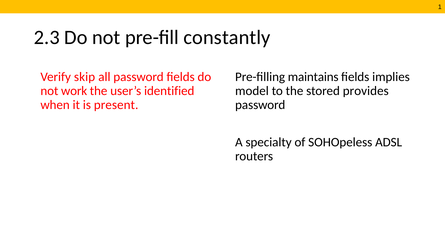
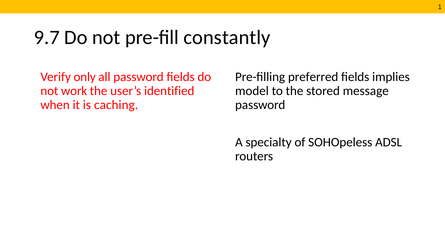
2.3: 2.3 -> 9.7 (47, 37)
skip: skip -> only (85, 77)
maintains: maintains -> preferred (313, 77)
provides: provides -> message (366, 91)
present: present -> caching (116, 105)
